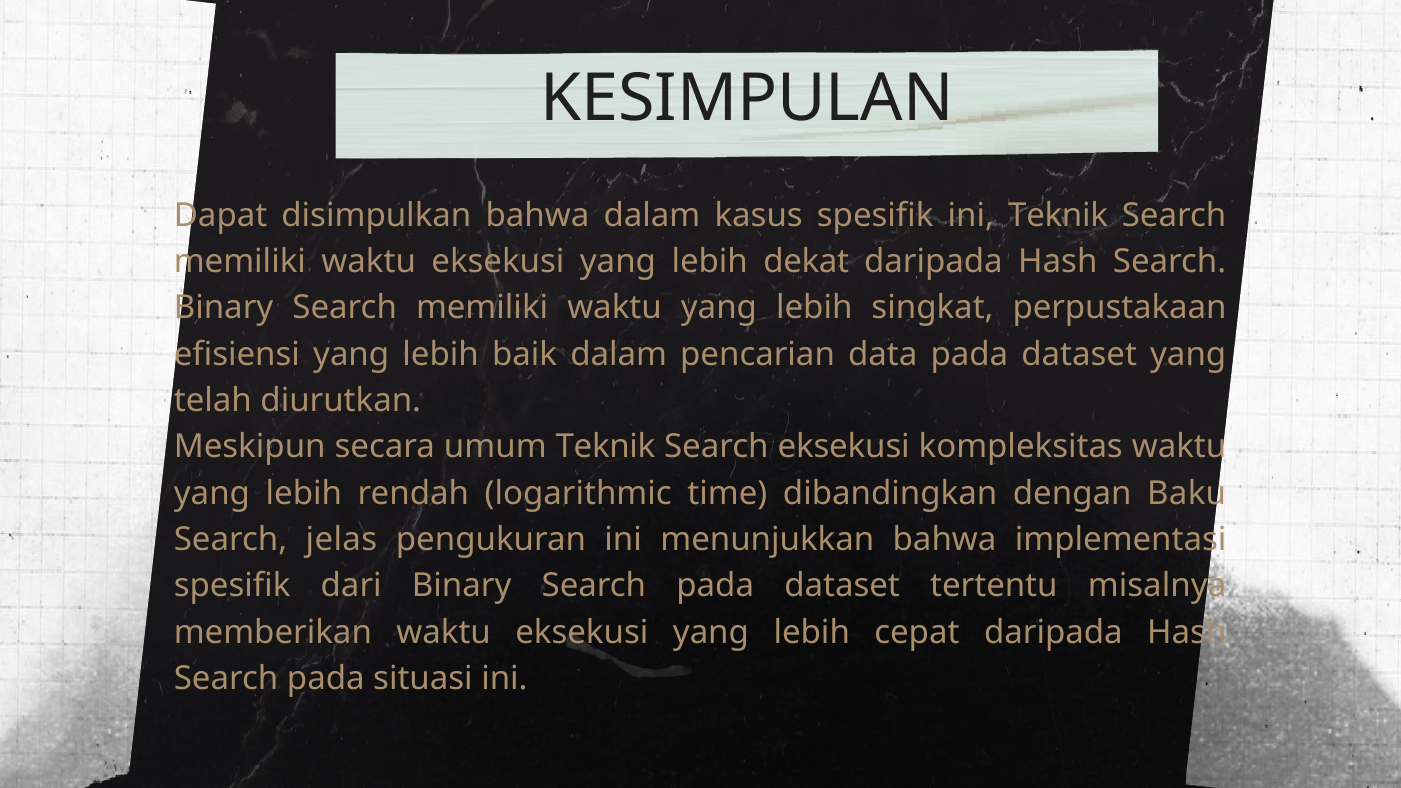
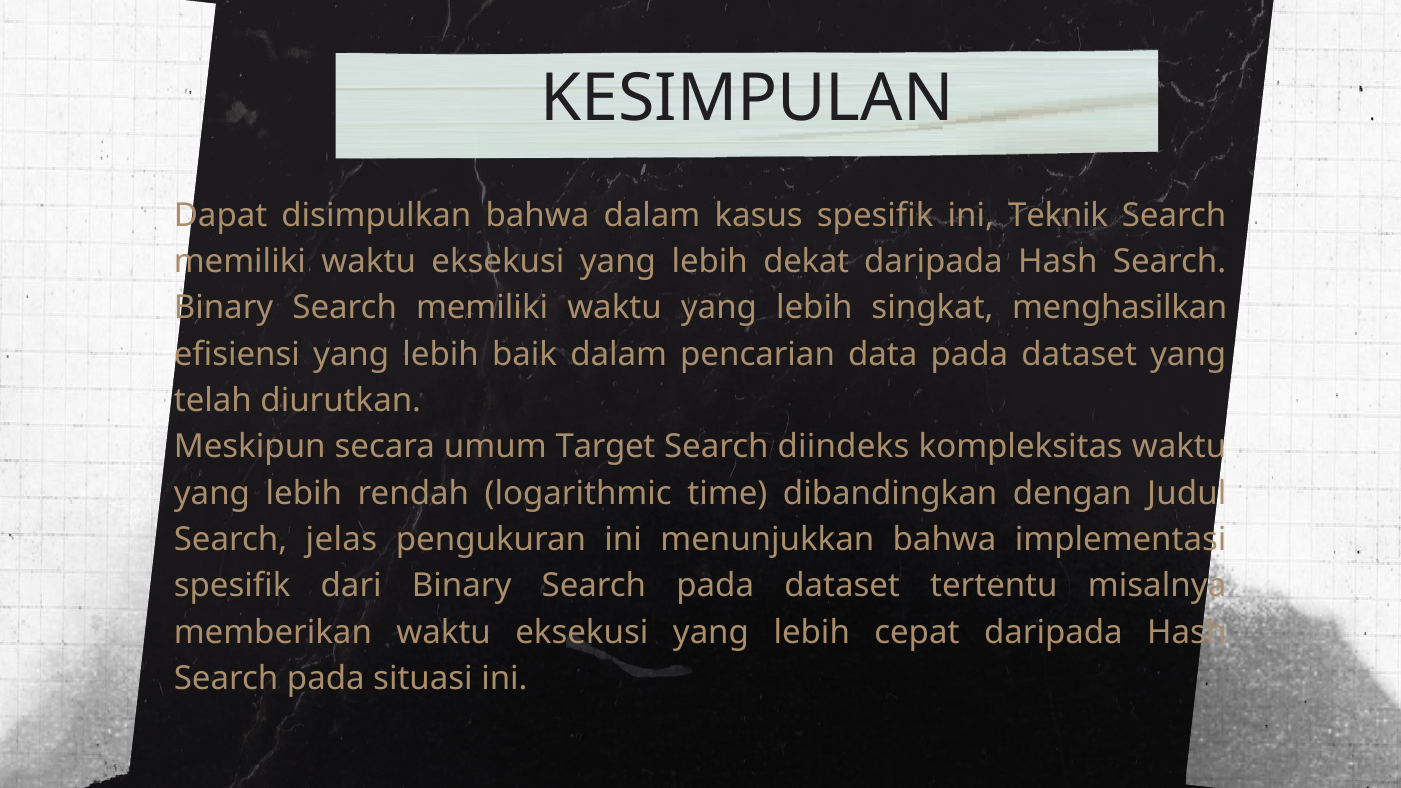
perpustakaan: perpustakaan -> menghasilkan (1120, 308)
umum Teknik: Teknik -> Target (605, 447)
Search eksekusi: eksekusi -> diindeks (843, 447)
Baku: Baku -> Judul (1187, 493)
